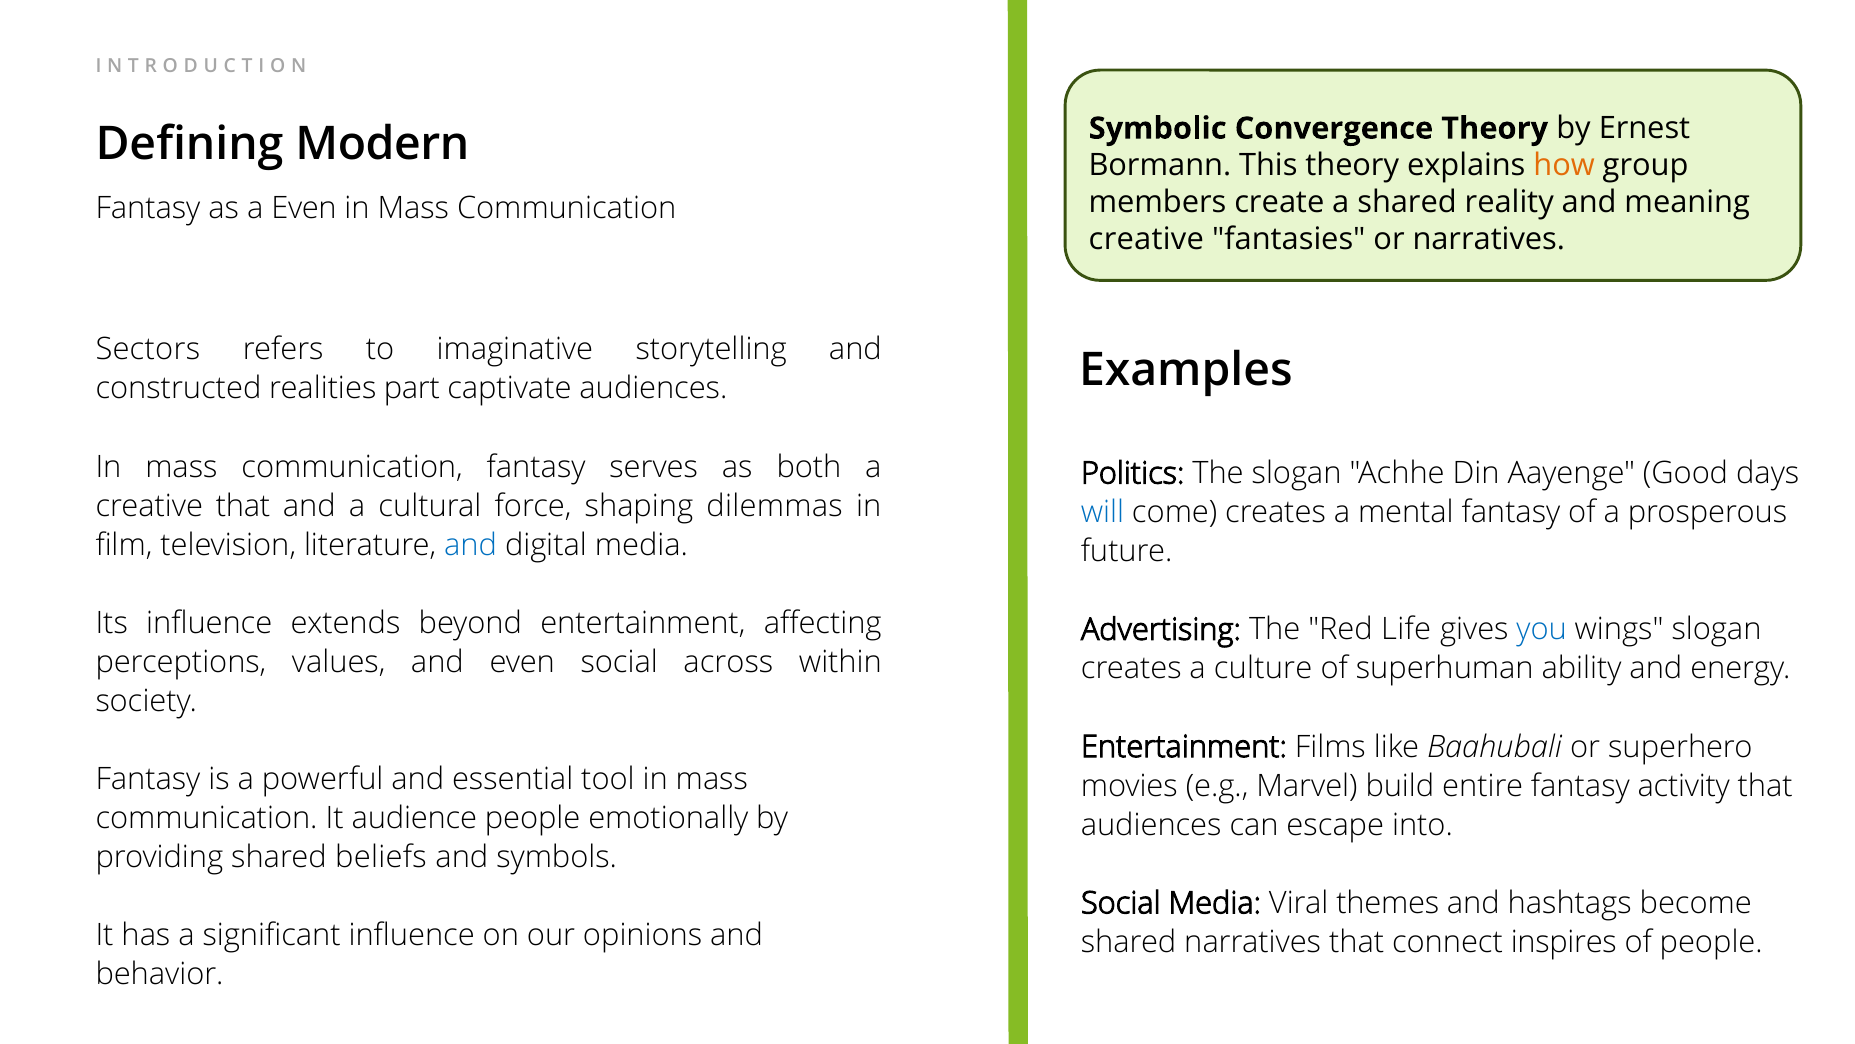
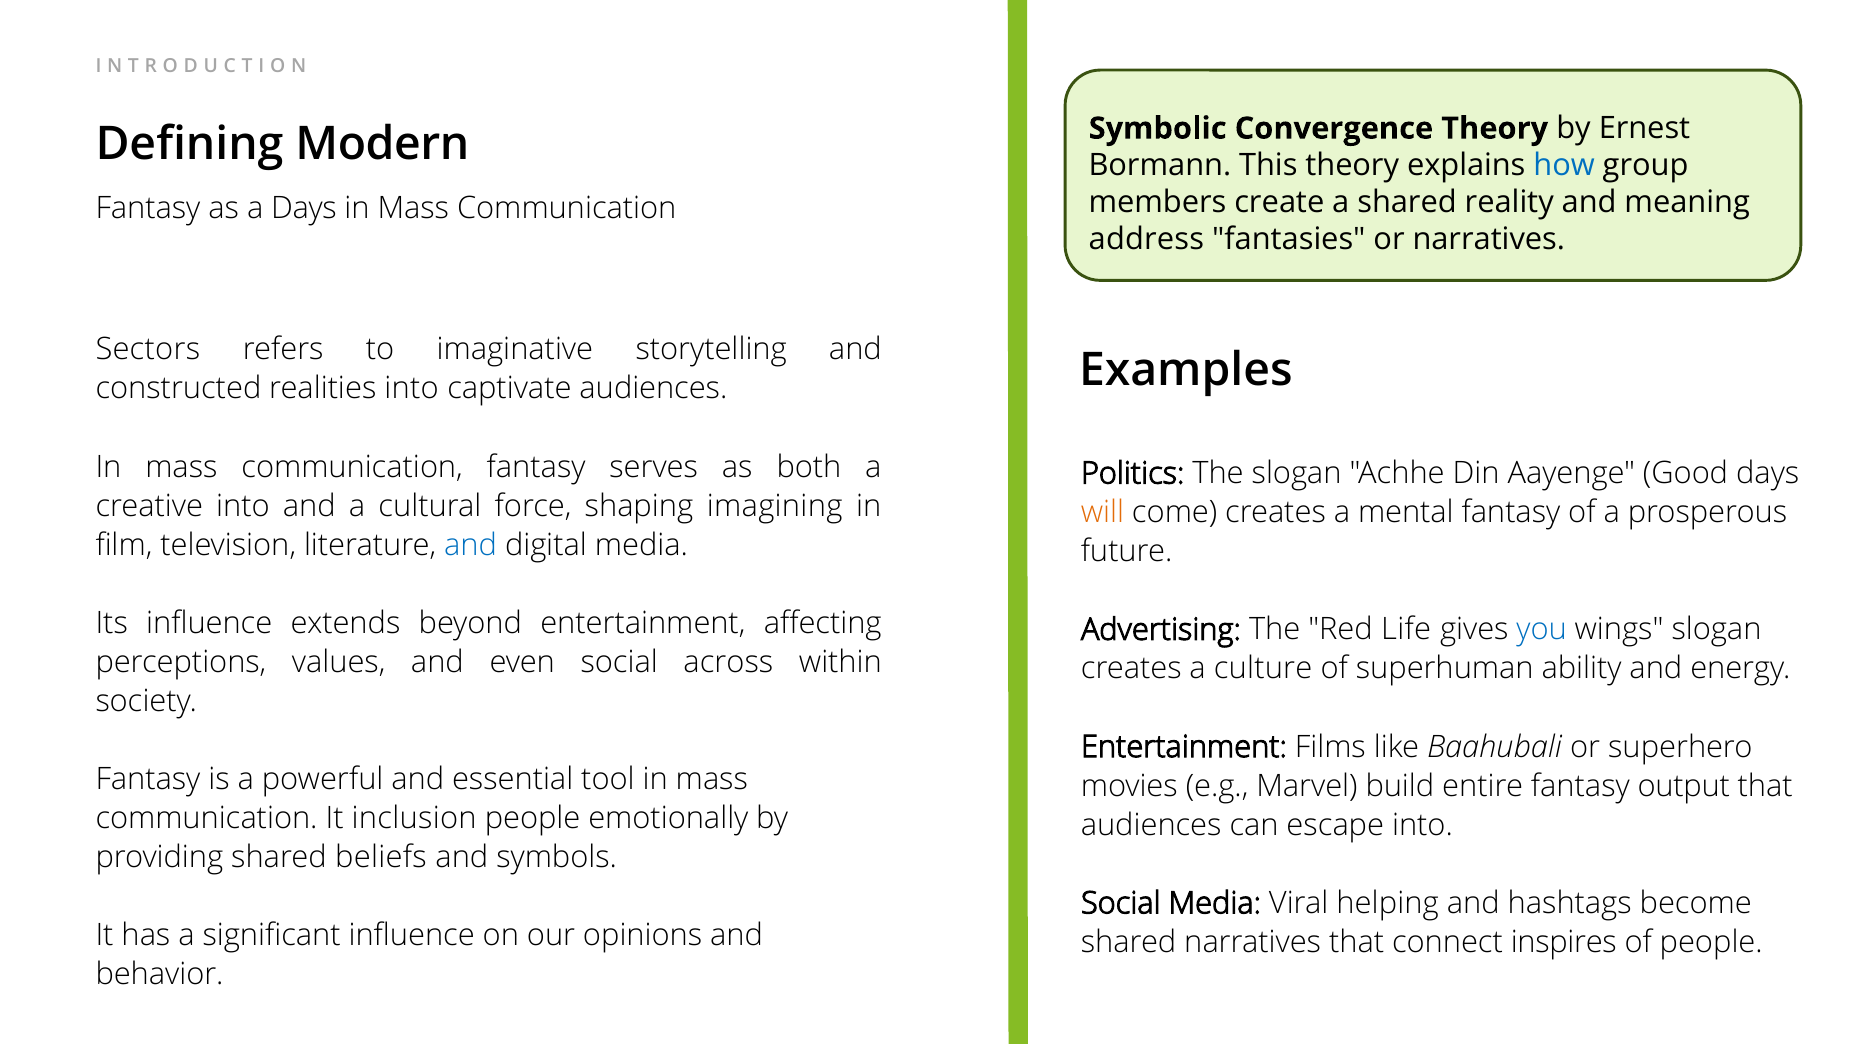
how colour: orange -> blue (1564, 165)
a Even: Even -> Days (304, 208)
creative: creative -> address (1146, 240)
realities part: part -> into (412, 388)
creative that: that -> into (243, 506)
dilemmas: dilemmas -> imagining (775, 506)
will colour: blue -> orange (1103, 512)
activity: activity -> output (1684, 785)
audience: audience -> inclusion (414, 818)
themes: themes -> helping (1388, 903)
